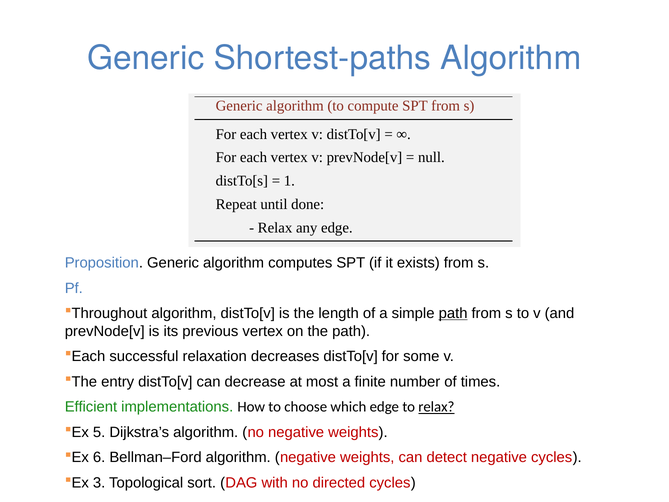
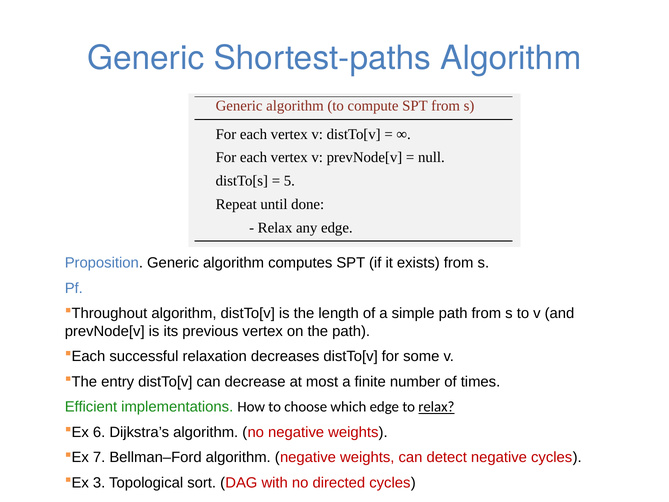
1: 1 -> 5 (289, 181)
path underline: present -> none (453, 313)
5: 5 -> 6 (99, 432)
6: 6 -> 7 (99, 457)
